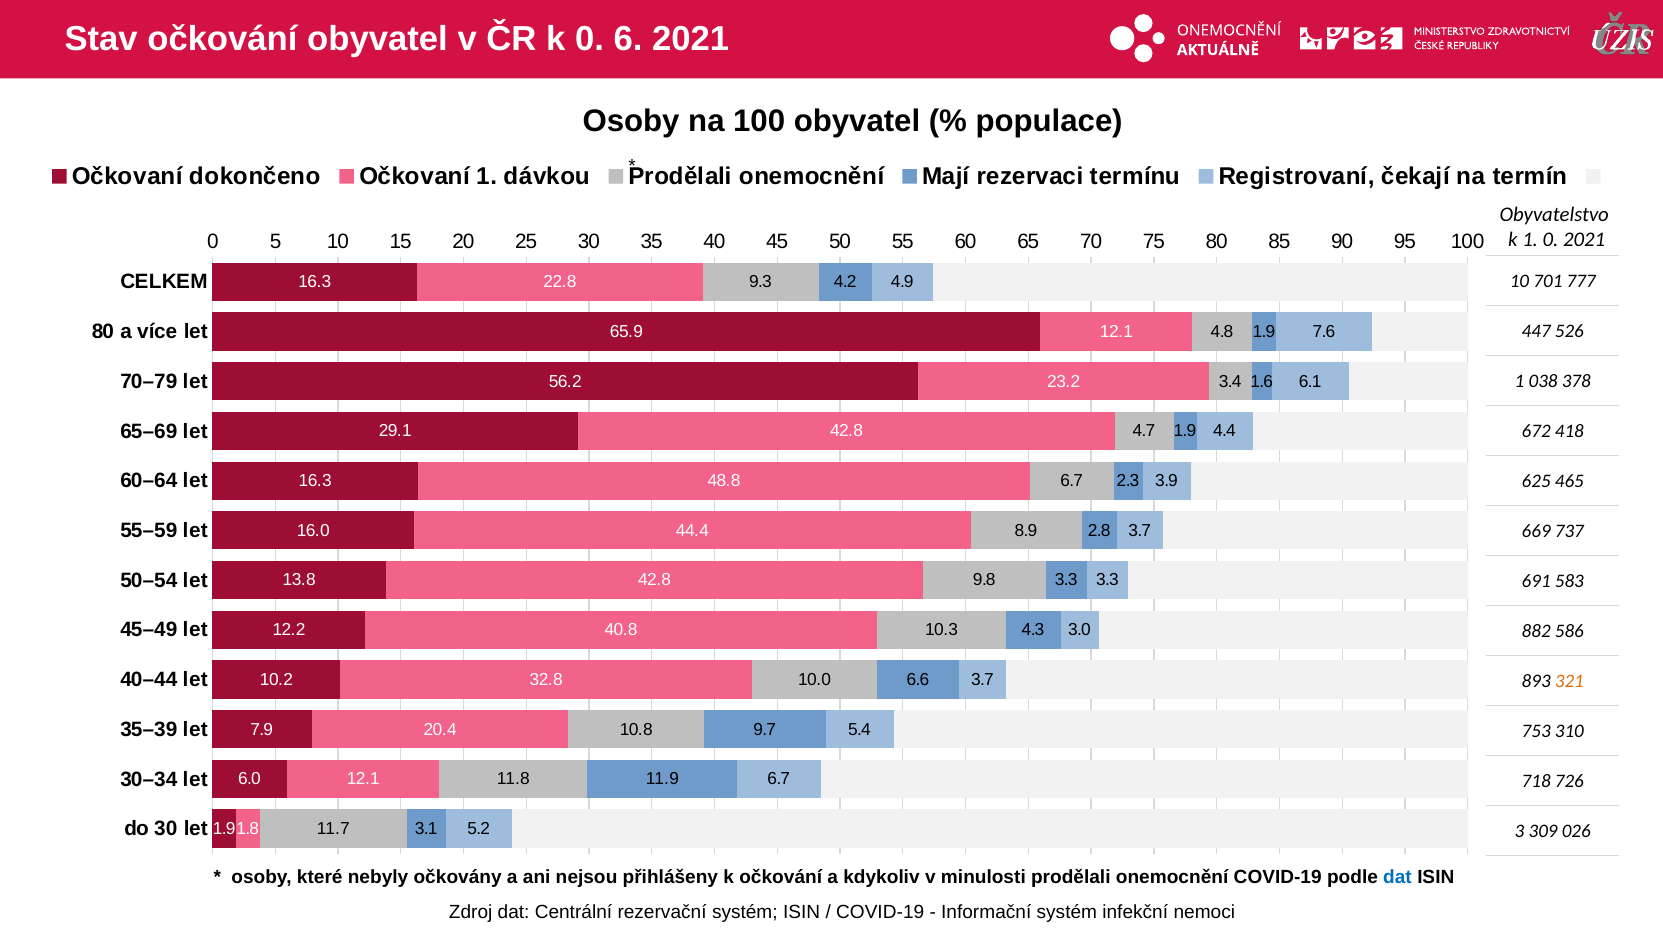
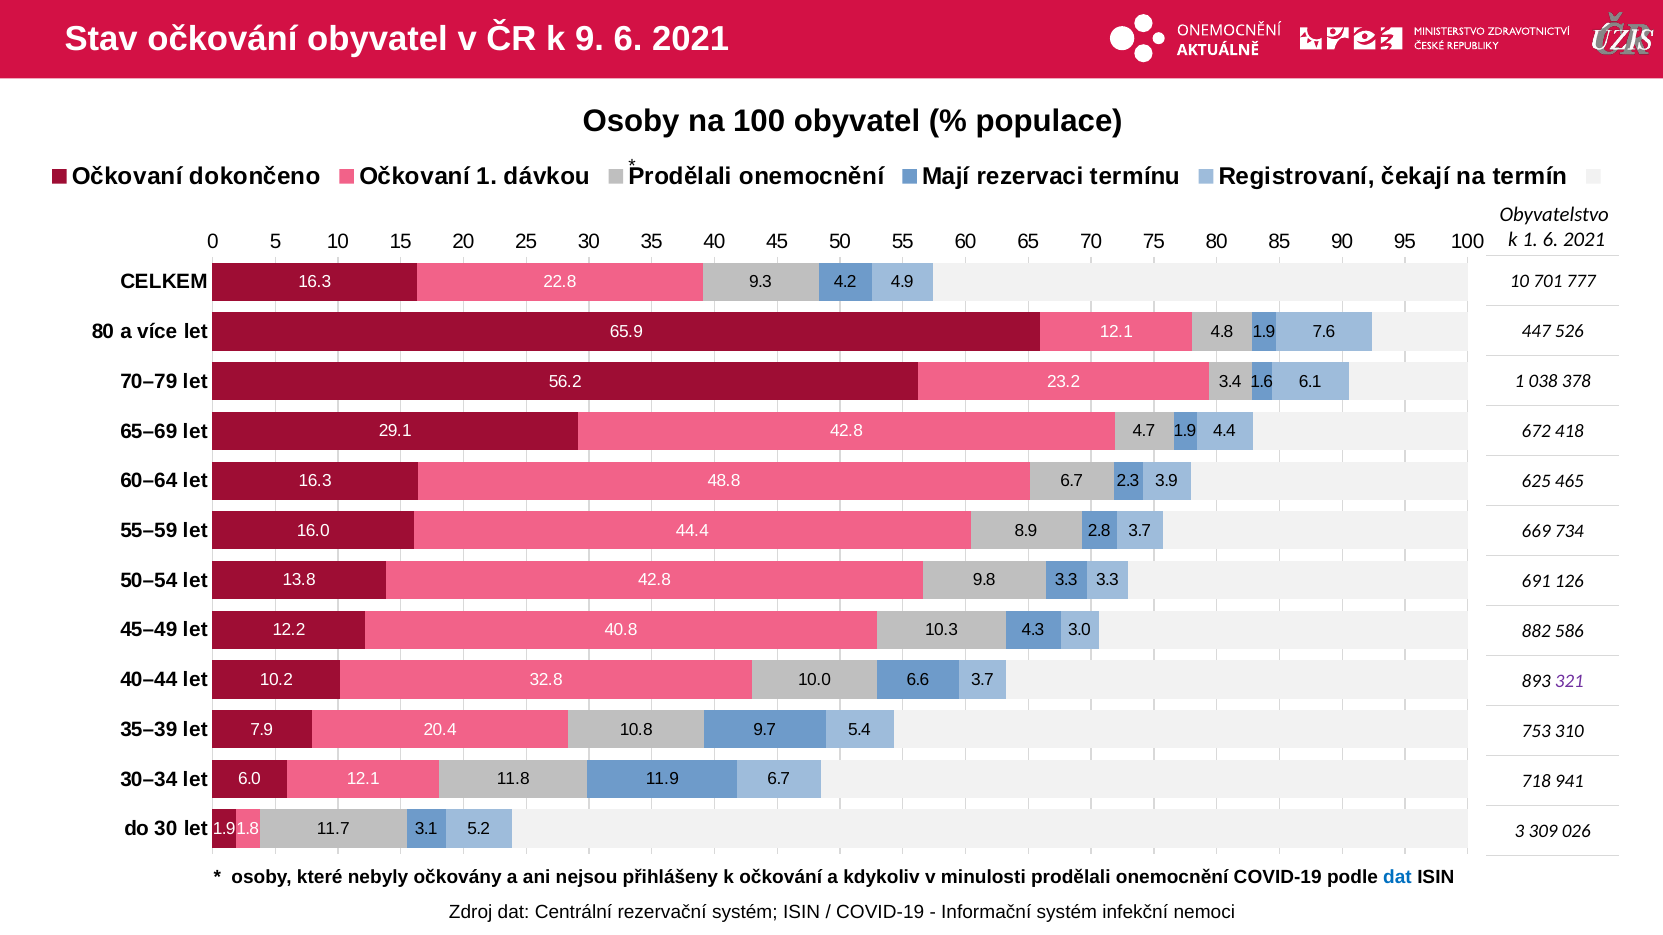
k 0: 0 -> 9 (590, 39)
1 0: 0 -> 6 (1551, 240)
737: 737 -> 734 (1569, 532)
583: 583 -> 126 (1569, 582)
321 colour: orange -> purple (1569, 682)
726: 726 -> 941 (1569, 782)
